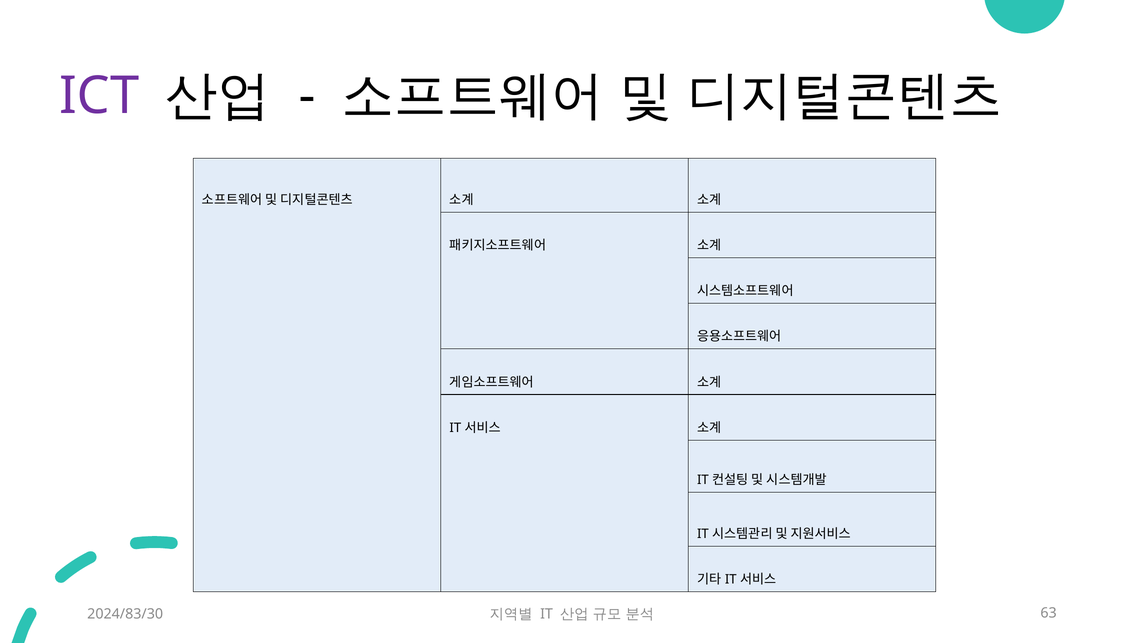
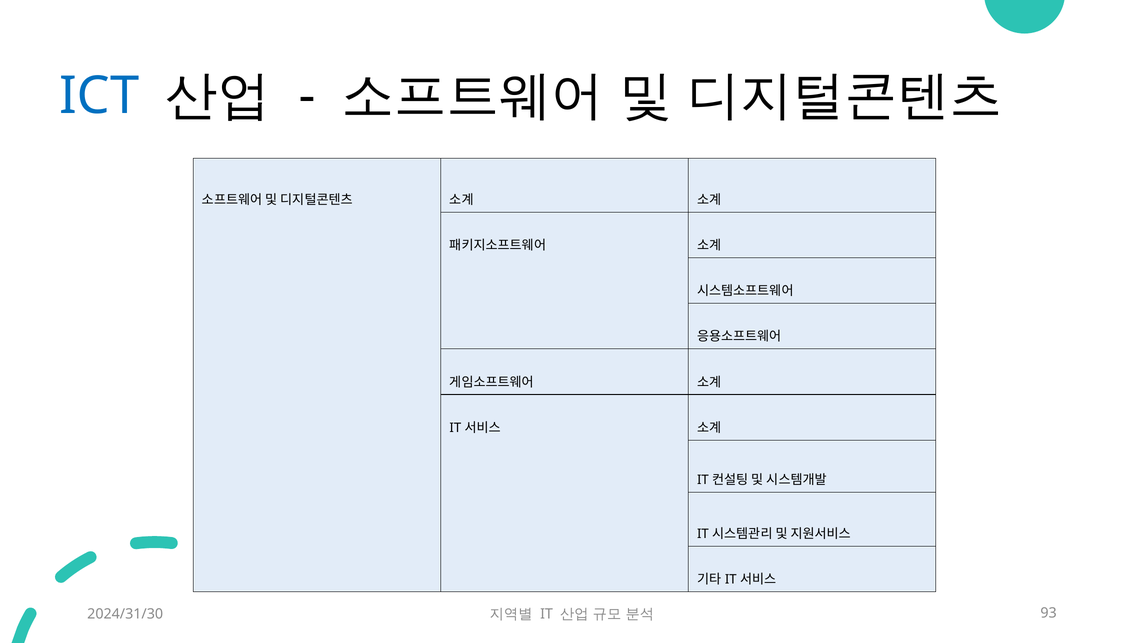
ICT colour: purple -> blue (99, 96)
2024/83/30: 2024/83/30 -> 2024/31/30 (125, 615)
63: 63 -> 93 (1049, 613)
